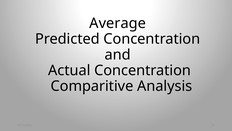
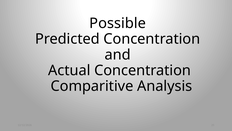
Average: Average -> Possible (118, 23)
